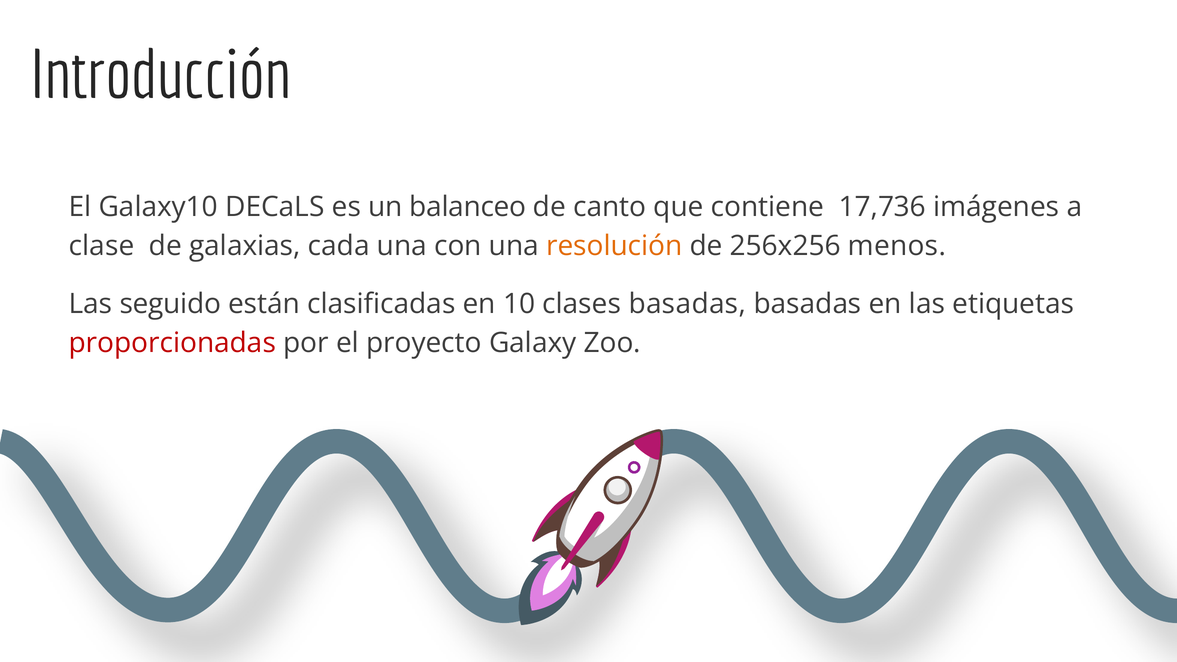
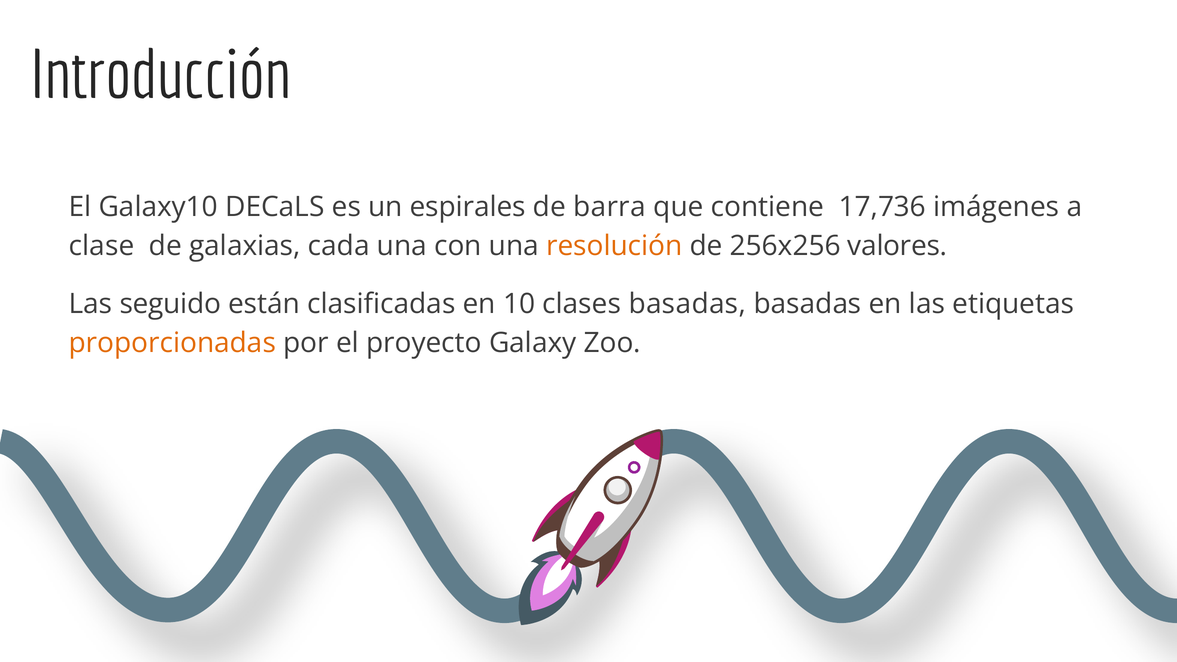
balanceo: balanceo -> espirales (468, 207)
canto: canto -> barra (609, 207)
menos: menos -> valores (897, 246)
proporcionadas colour: red -> orange (172, 343)
